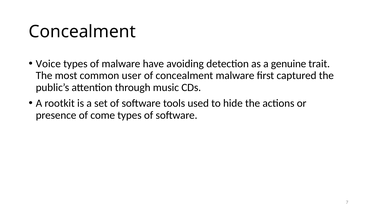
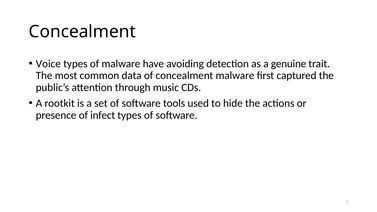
user: user -> data (132, 76)
come: come -> infect (103, 115)
